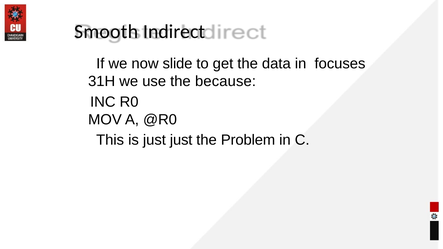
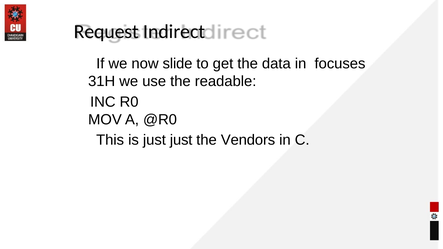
Smooth: Smooth -> Request (106, 32)
because: because -> readable (226, 81)
Problem: Problem -> Vendors (248, 140)
